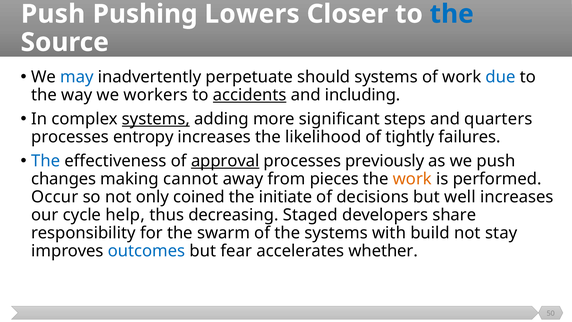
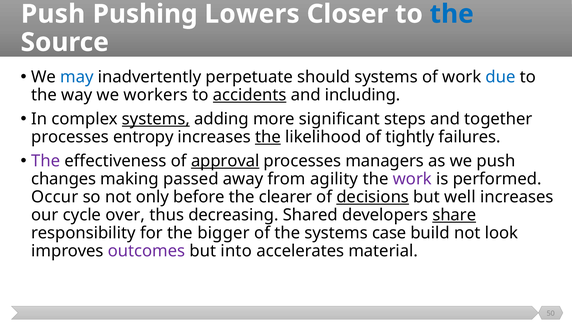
quarters: quarters -> together (498, 119)
the underline: none -> present (268, 137)
The colour: blue -> purple (46, 161)
previously: previously -> managers (385, 161)
cannot: cannot -> passed (191, 179)
pieces: pieces -> agility (334, 179)
work colour: orange -> purple (412, 179)
coined: coined -> before (199, 197)
initiate: initiate -> clearer (286, 197)
decisions underline: none -> present (373, 197)
help: help -> over (125, 215)
Staged: Staged -> Shared (310, 215)
share underline: none -> present (454, 215)
swarm: swarm -> bigger (223, 233)
with: with -> case (389, 233)
stay: stay -> look (501, 233)
outcomes colour: blue -> purple (147, 251)
fear: fear -> into (236, 251)
whether: whether -> material (383, 251)
